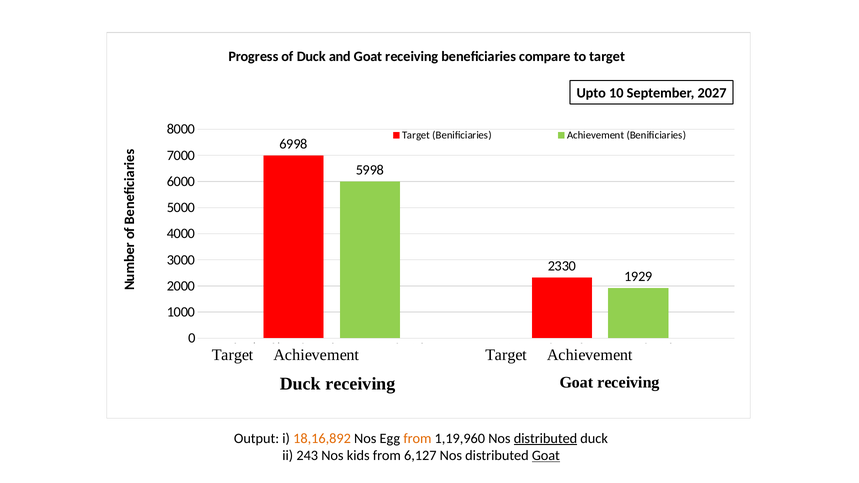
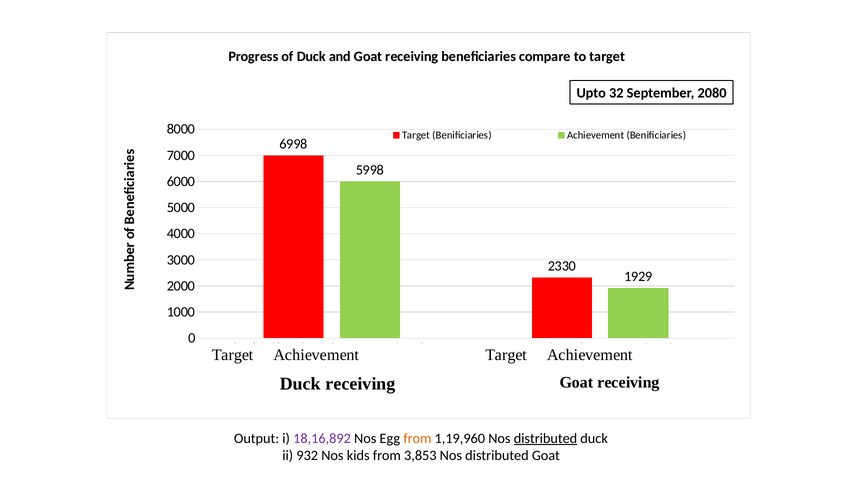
10: 10 -> 32 (616, 93)
2027: 2027 -> 2080 (712, 93)
18,16,892 colour: orange -> purple (322, 439)
243: 243 -> 932 (307, 456)
6,127: 6,127 -> 3,853 (420, 456)
Goat underline: present -> none (546, 456)
